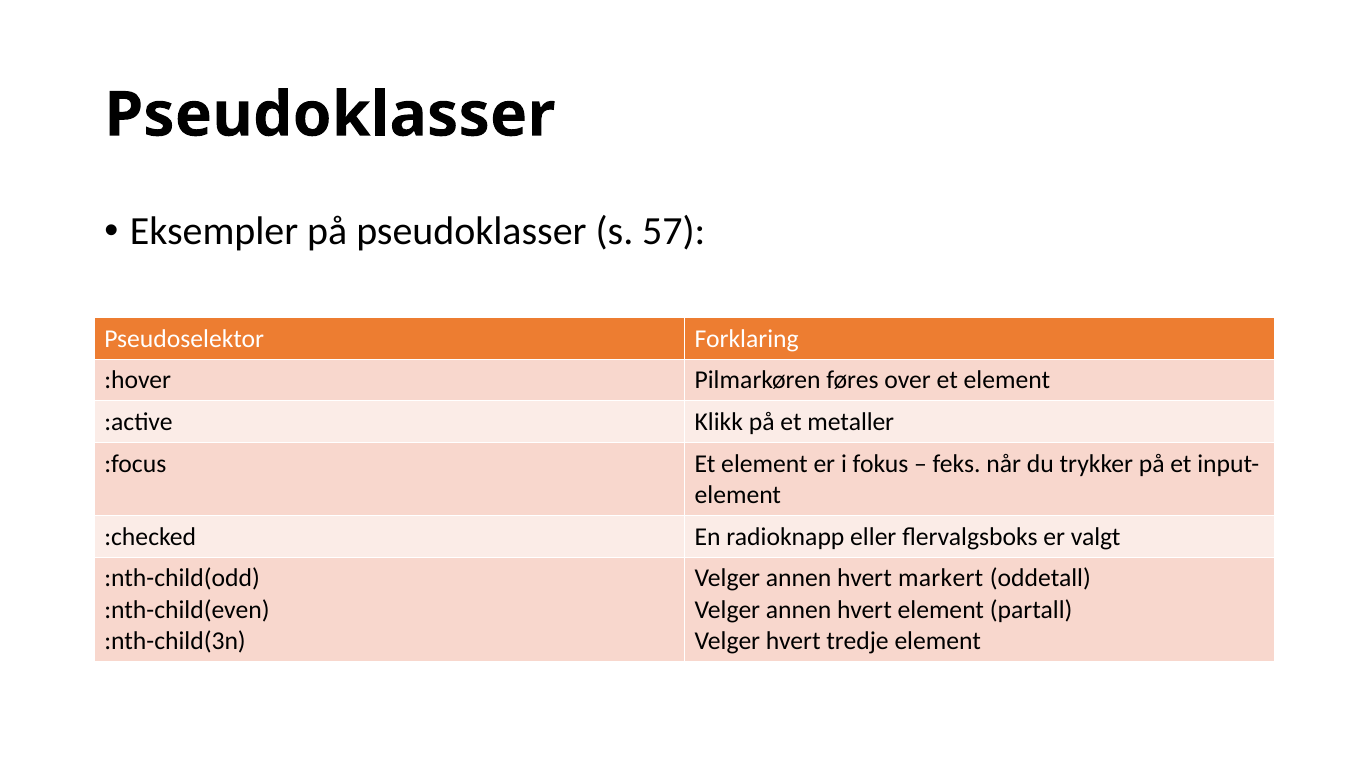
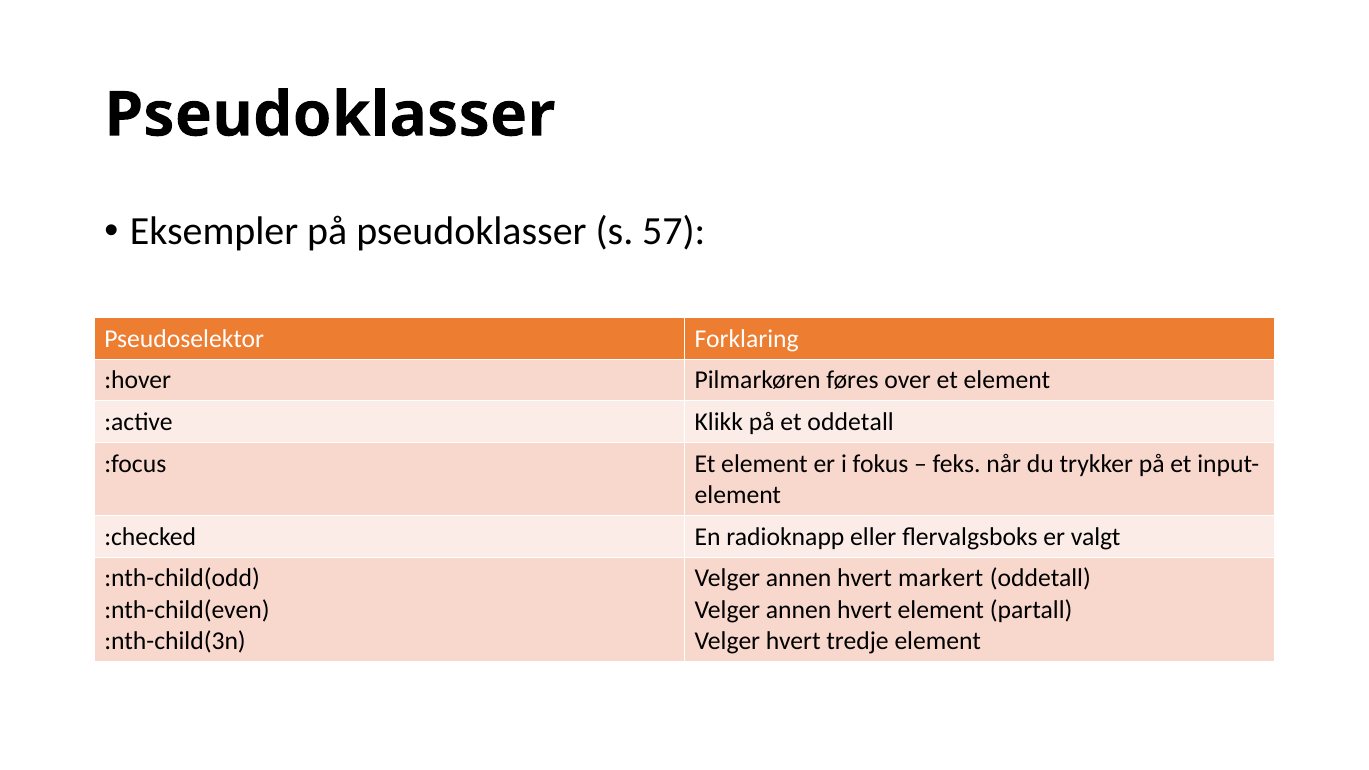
et metaller: metaller -> oddetall (851, 422)
